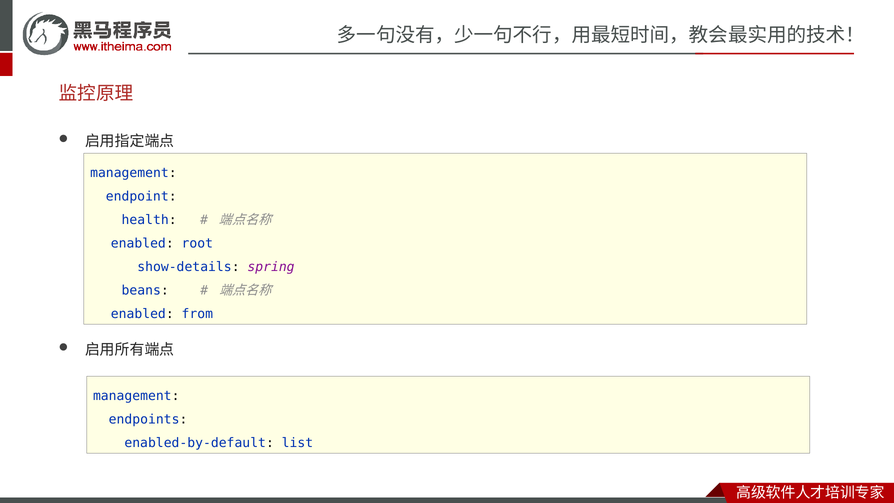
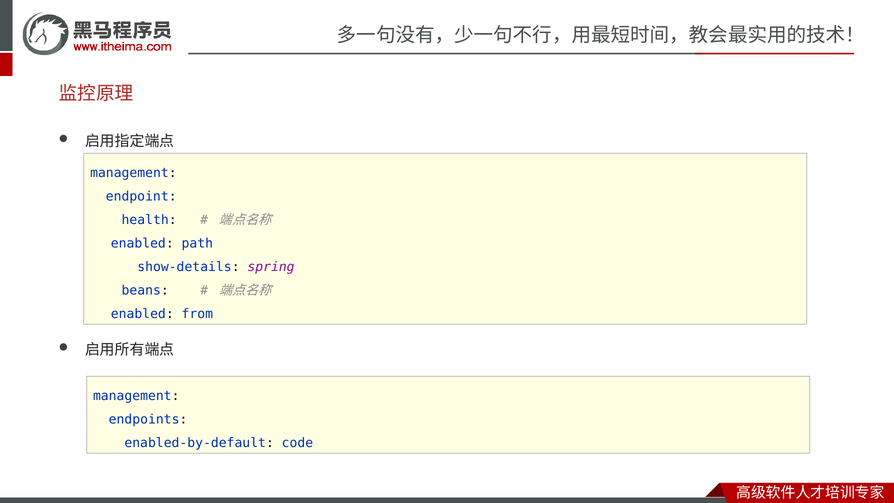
root: root -> path (197, 243)
list: list -> code (297, 443)
